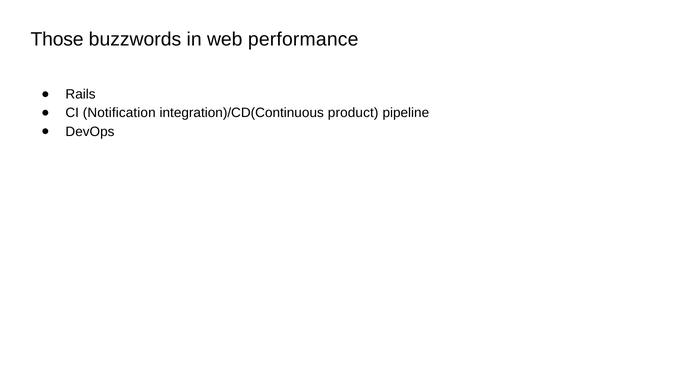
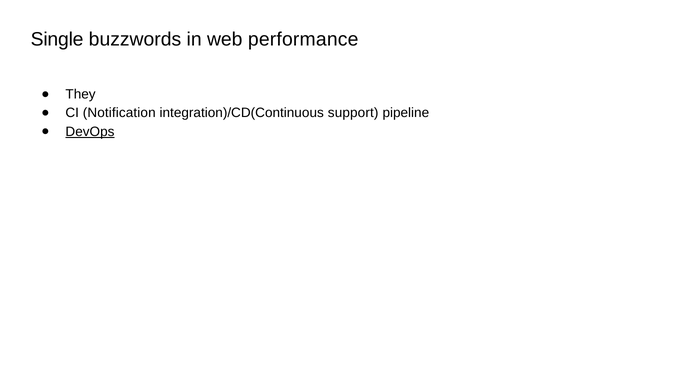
Those: Those -> Single (57, 39)
Rails: Rails -> They (81, 94)
product: product -> support (353, 113)
DevOps underline: none -> present (90, 132)
